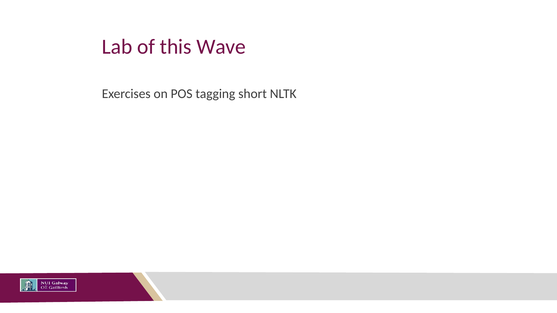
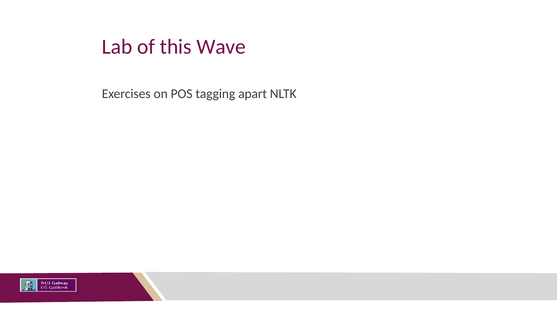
short: short -> apart (253, 94)
